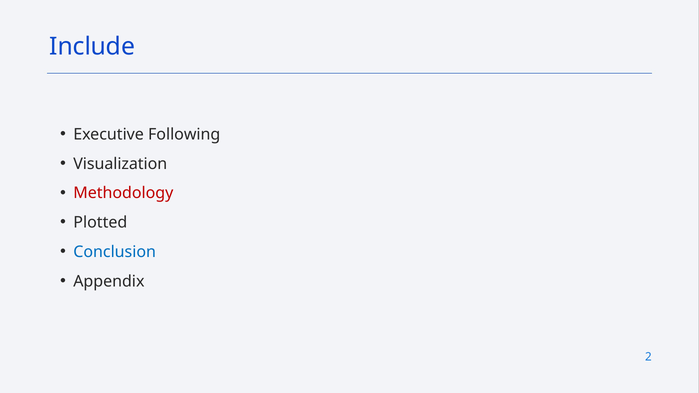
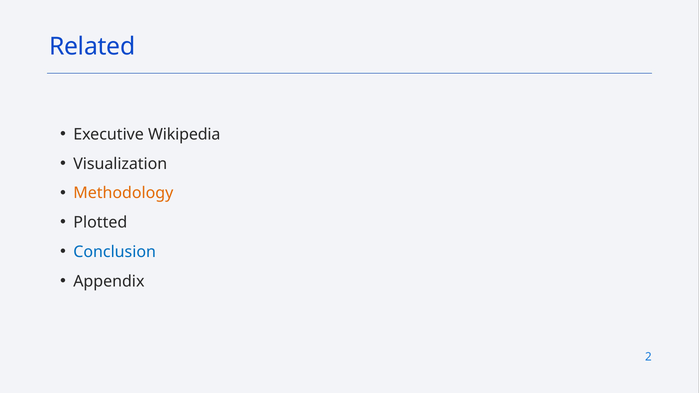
Include: Include -> Related (92, 47)
Following: Following -> Wikipedia (184, 134)
Methodology colour: red -> orange (123, 193)
